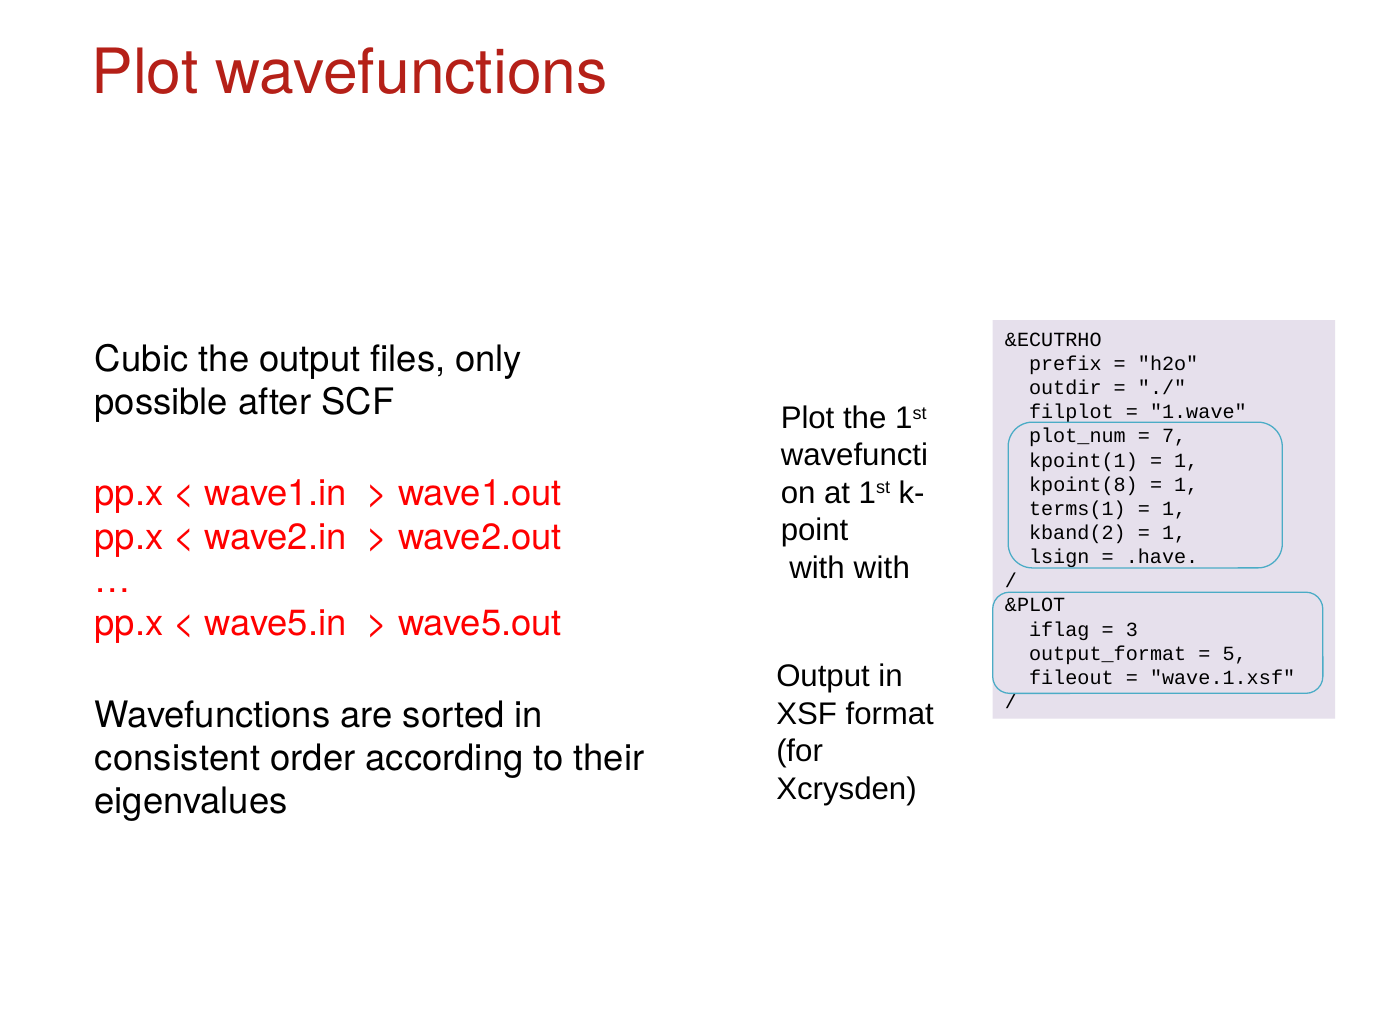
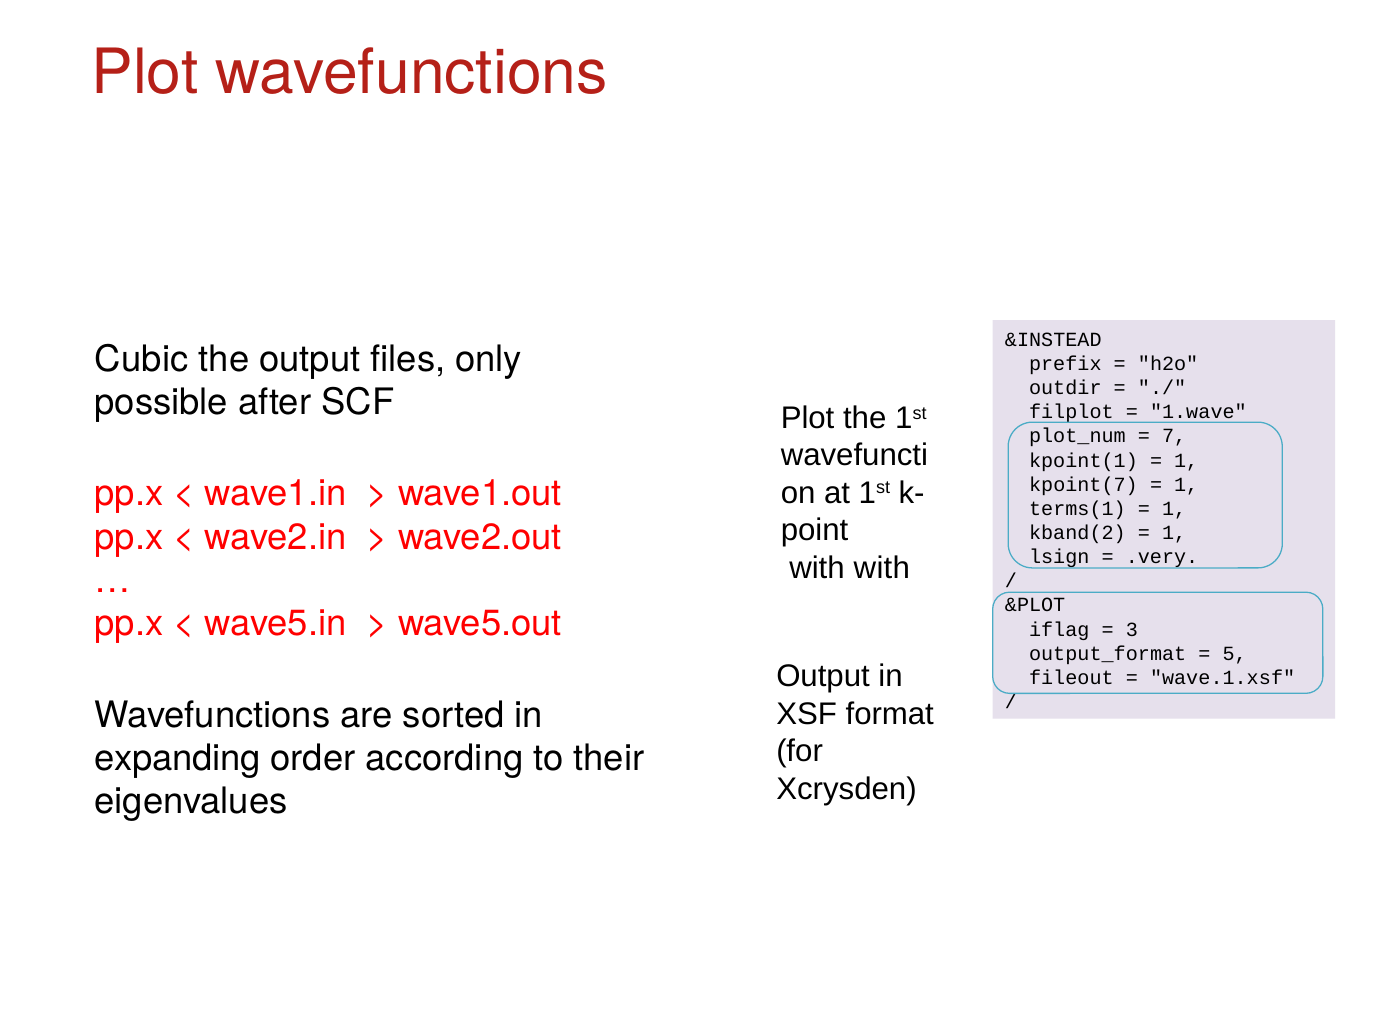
&ECUTRHO: &ECUTRHO -> &INSTEAD (1053, 340)
kpoint(8: kpoint(8 -> kpoint(7 (1083, 484)
.have: .have -> .very (1162, 557)
consistent: consistent -> expanding (178, 758)
